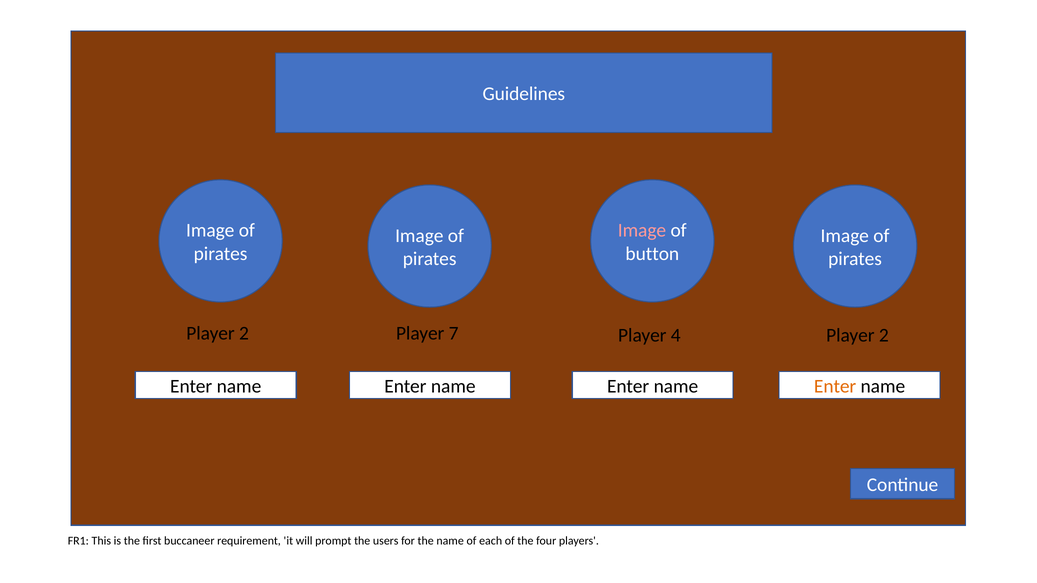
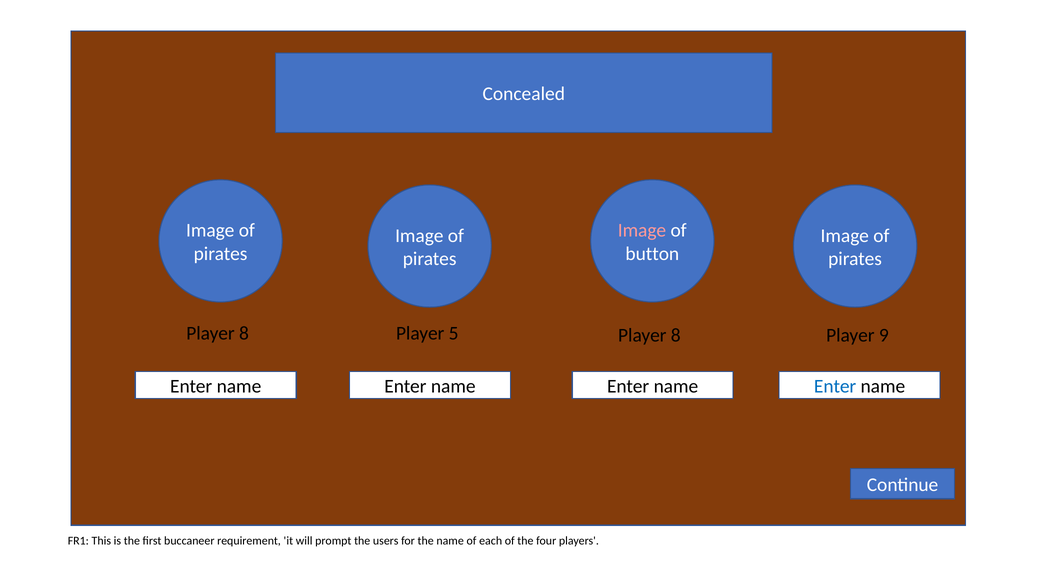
Guidelines: Guidelines -> Concealed (524, 94)
2: 2 -> 8 (244, 334)
7: 7 -> 5 (454, 333)
4: 4 -> 8 (676, 336)
2: 2 -> 9 (884, 336)
Enter colour: orange -> blue (835, 386)
